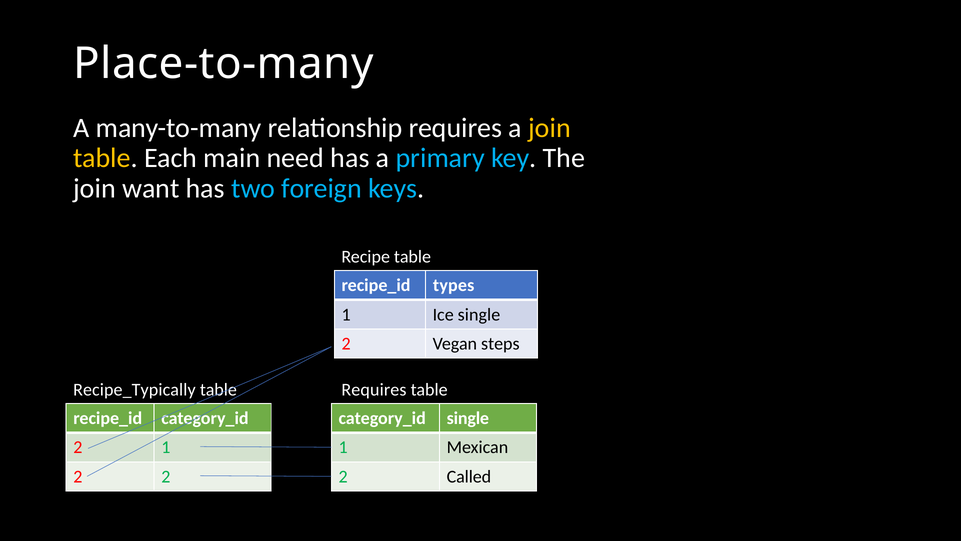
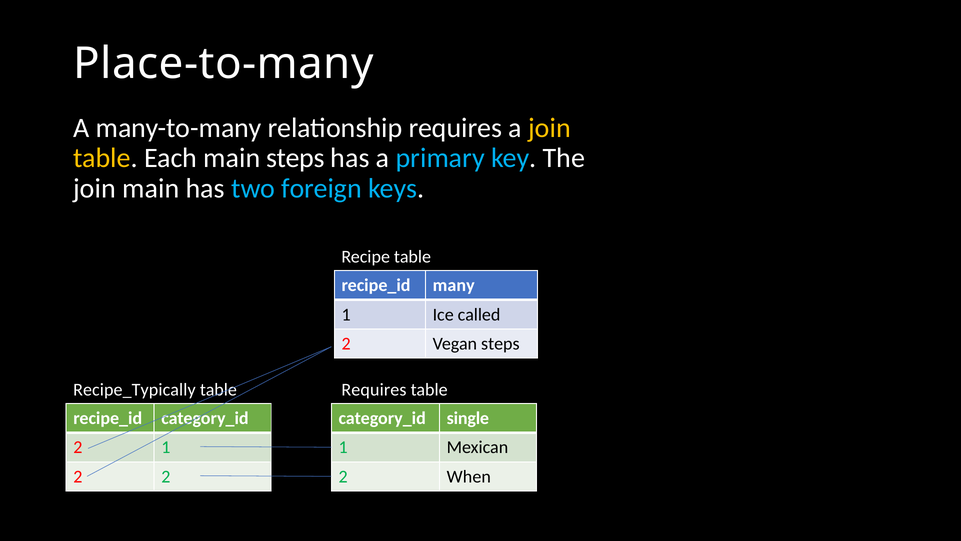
main need: need -> steps (295, 158)
join want: want -> main (151, 188)
types: types -> many (454, 285)
Ice single: single -> called (479, 314)
Called: Called -> When (469, 476)
